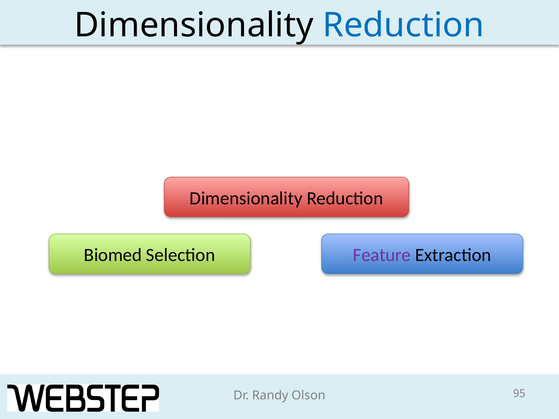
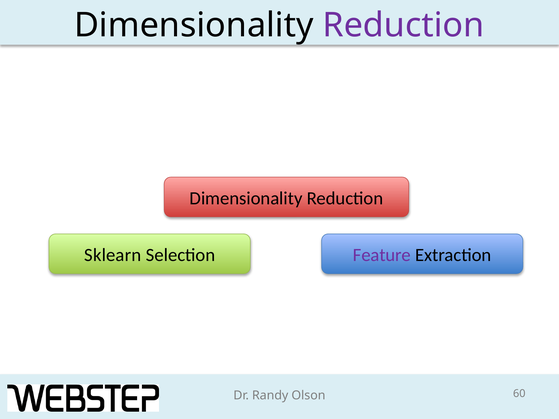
Reduction colour: blue -> purple (403, 25)
Biomed: Biomed -> Sklearn (113, 255)
95: 95 -> 60 (519, 394)
